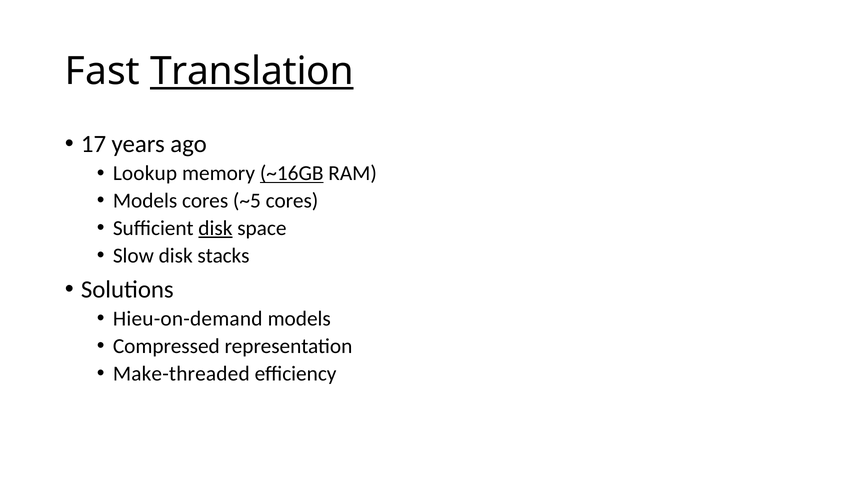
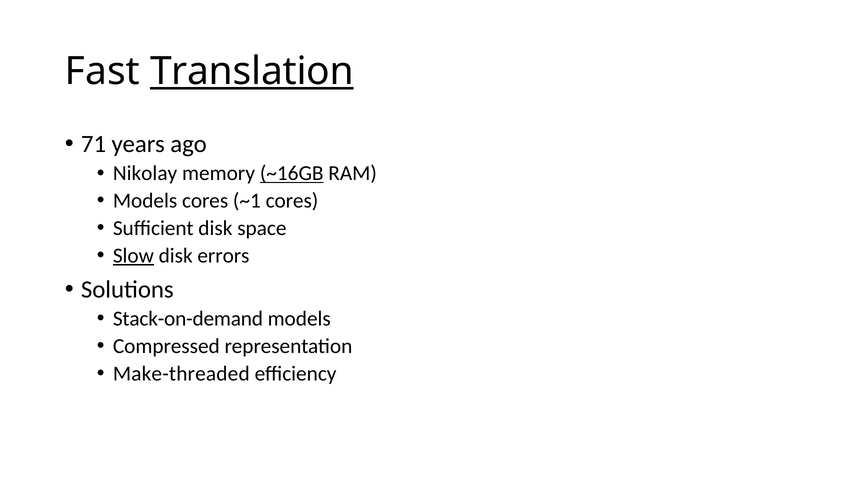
17: 17 -> 71 (94, 144)
Lookup: Lookup -> Nikolay (145, 173)
~5: ~5 -> ~1 (247, 201)
disk underline: present -> none (215, 228)
Slow underline: none -> present (133, 256)
stacks: stacks -> errors (223, 256)
Hieu-on-demand: Hieu-on-demand -> Stack-on-demand (188, 319)
